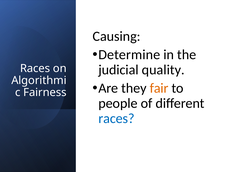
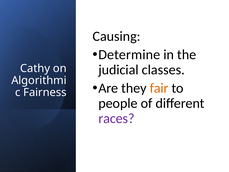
quality: quality -> classes (163, 70)
Races: Races -> Cathy (35, 68)
races colour: blue -> purple (116, 118)
